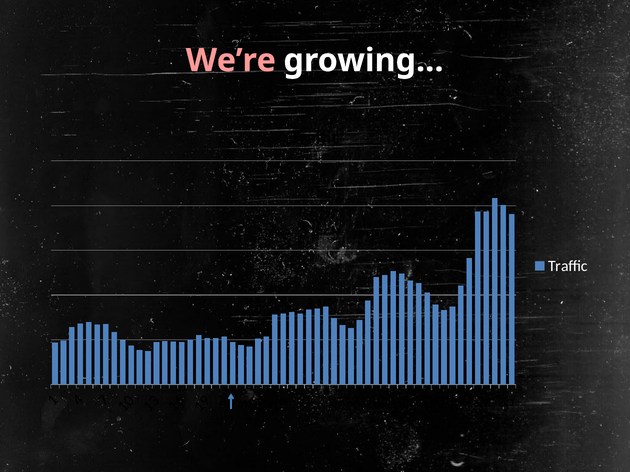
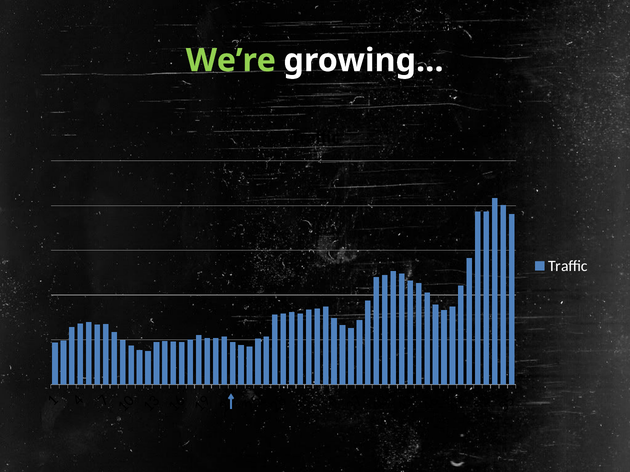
We’re colour: pink -> light green (231, 61)
